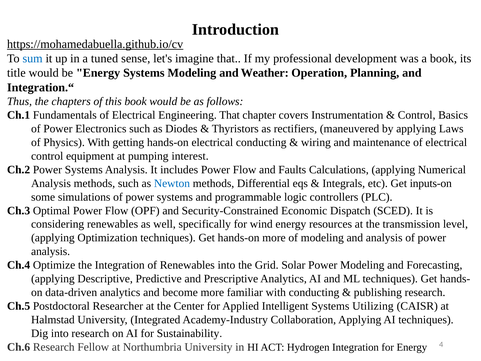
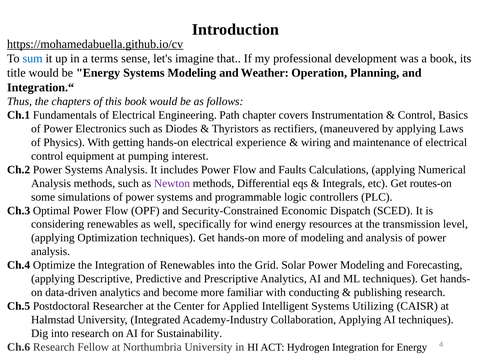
tuned: tuned -> terms (105, 59)
Engineering That: That -> Path (229, 115)
electrical conducting: conducting -> experience (261, 142)
Newton colour: blue -> purple (172, 183)
inputs-on: inputs-on -> routes-on (431, 183)
